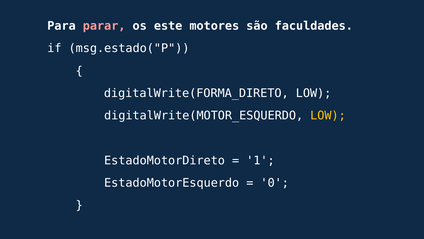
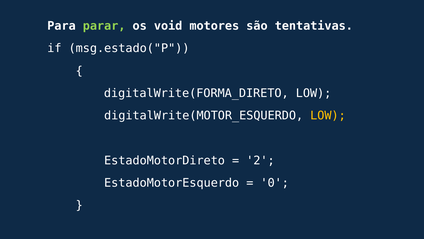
parar colour: pink -> light green (104, 26)
este: este -> void (168, 26)
faculdades: faculdades -> tentativas (314, 26)
1: 1 -> 2 (260, 160)
